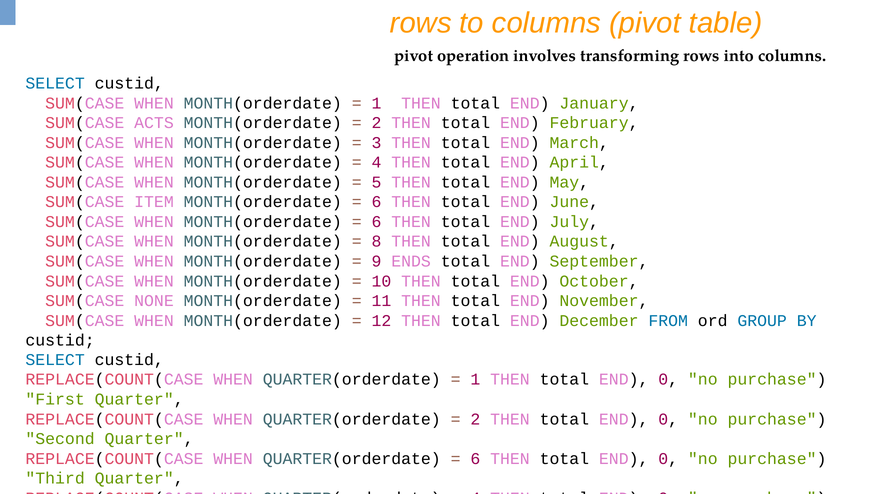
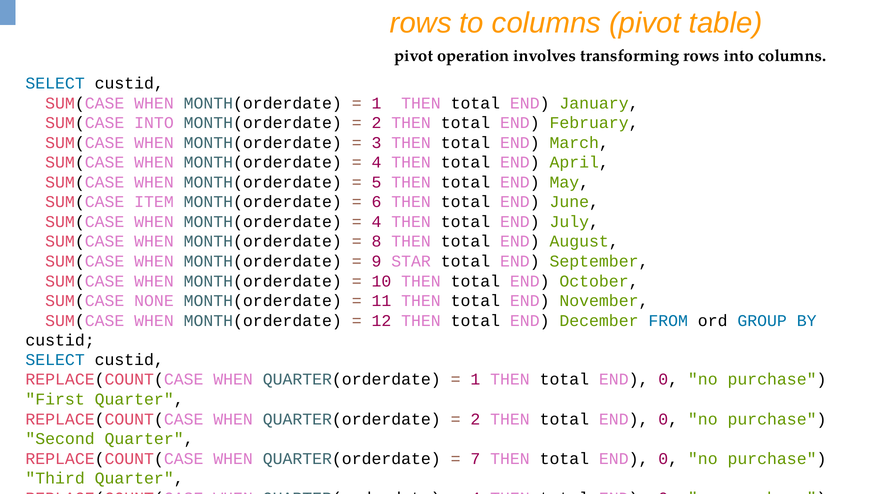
SUM(CASE ACTS: ACTS -> INTO (154, 123)
6: 6 -> 4 (376, 222)
ENDS: ENDS -> STAR (411, 262)
6: 6 -> 7 (475, 459)
